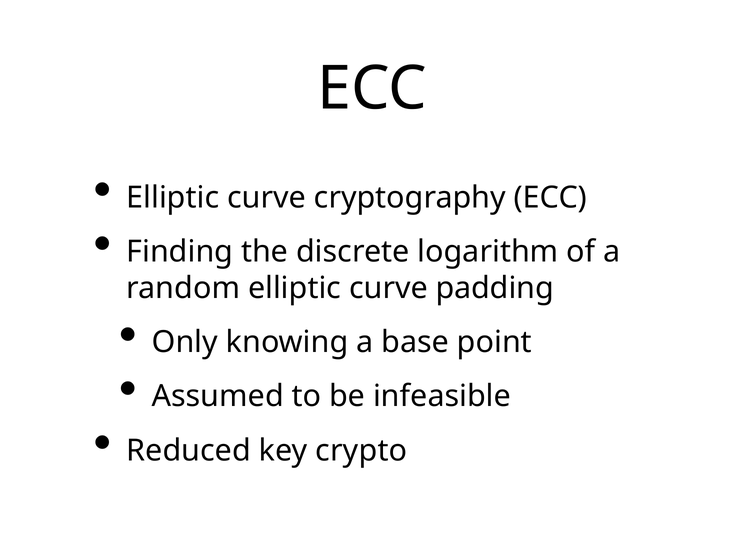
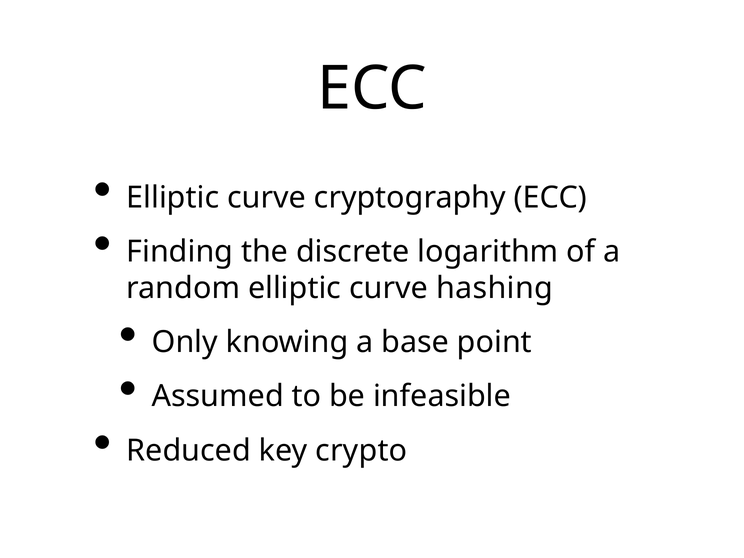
padding: padding -> hashing (495, 288)
